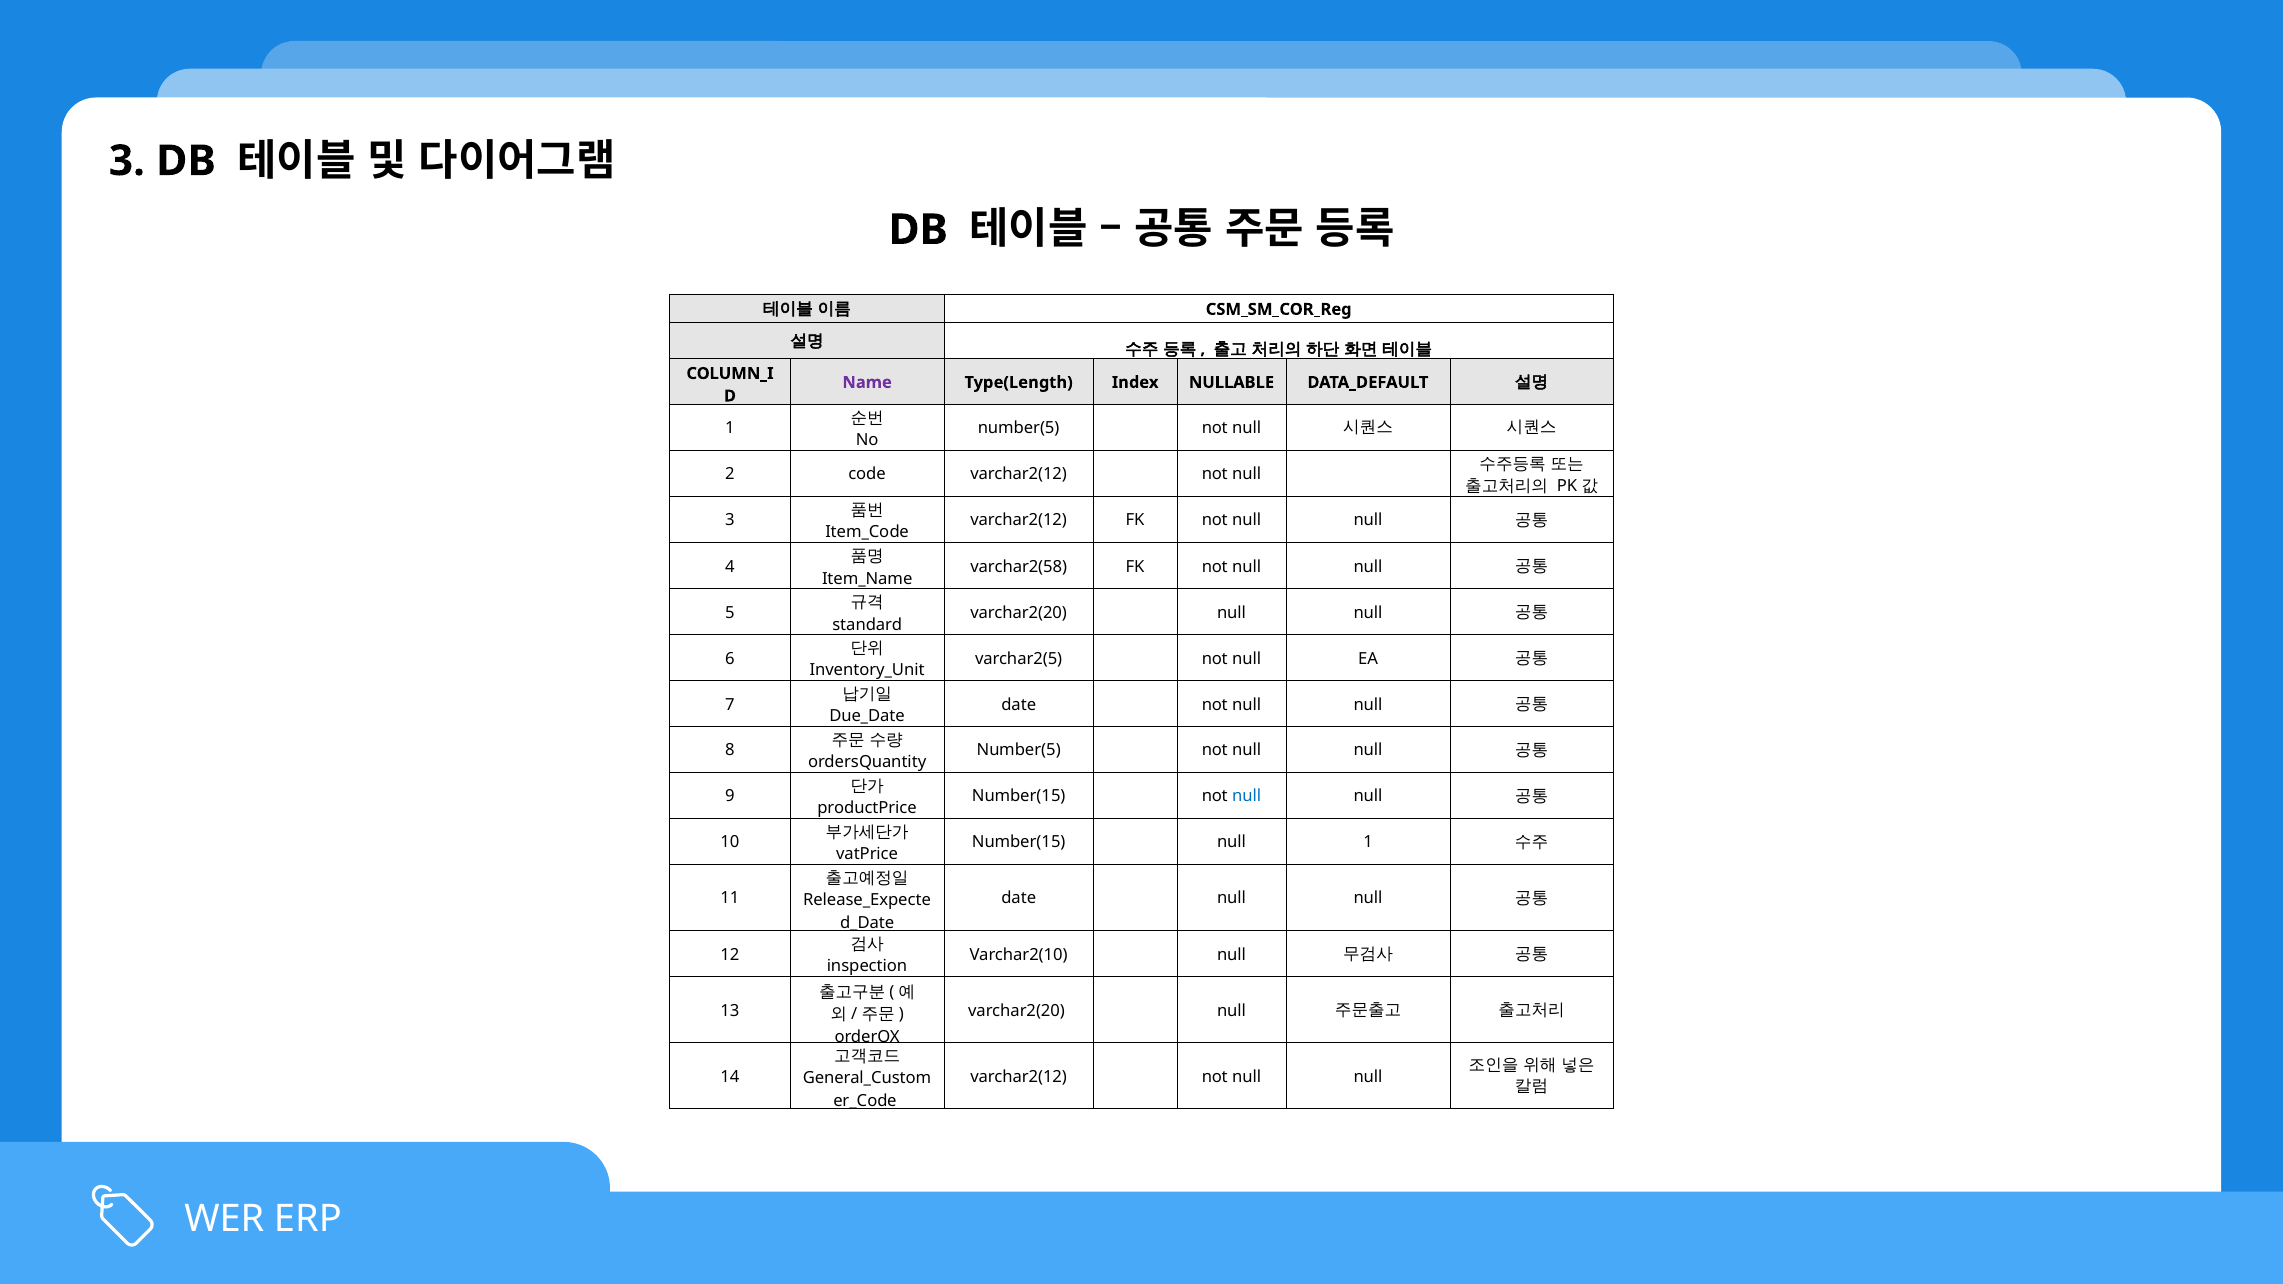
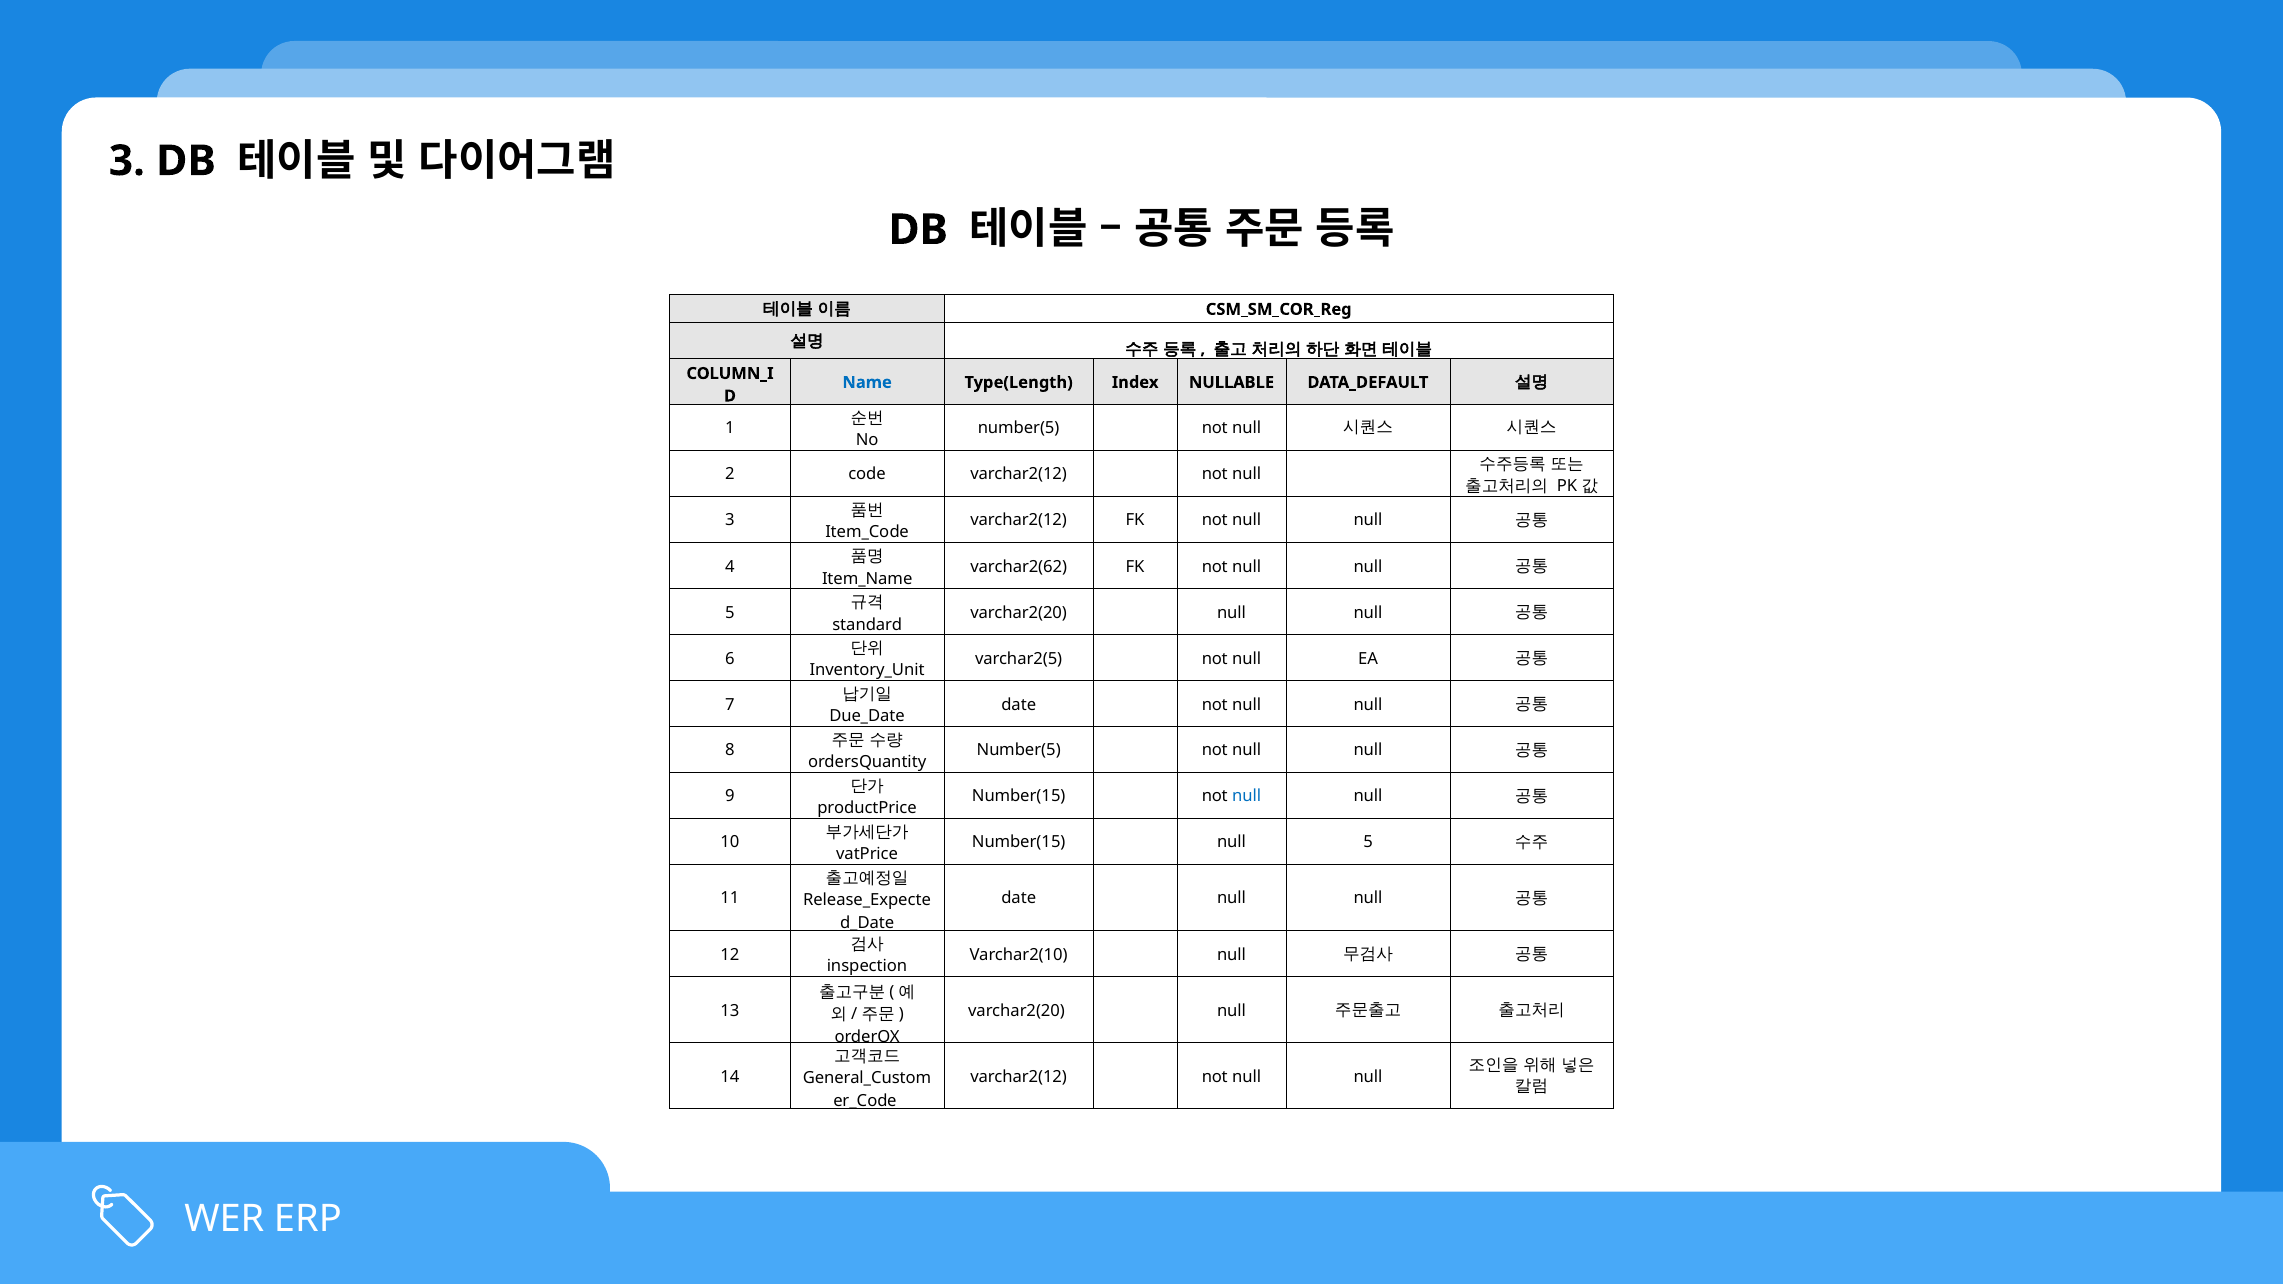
Name colour: purple -> blue (867, 382)
varchar2(58: varchar2(58 -> varchar2(62 (1019, 567)
null 1: 1 -> 5 (1368, 843)
